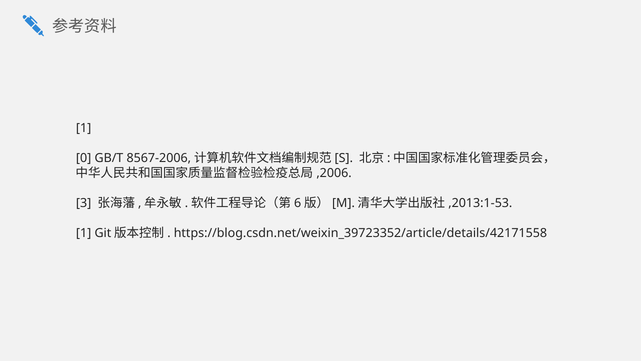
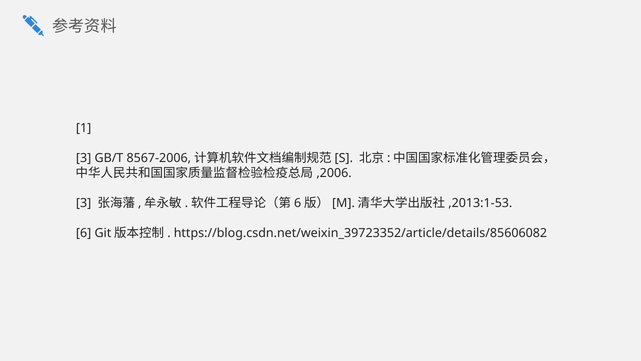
0: 0 -> 3 (84, 158)
1: 1 -> 6 (84, 233)
https://blog.csdn.net/weixin_39723352/article/details/42171558: https://blog.csdn.net/weixin_39723352/article/details/42171558 -> https://blog.csdn.net/weixin_39723352/article/details/85606082 (360, 233)
